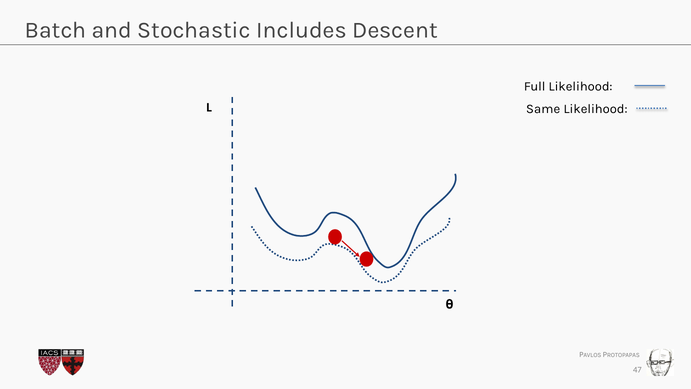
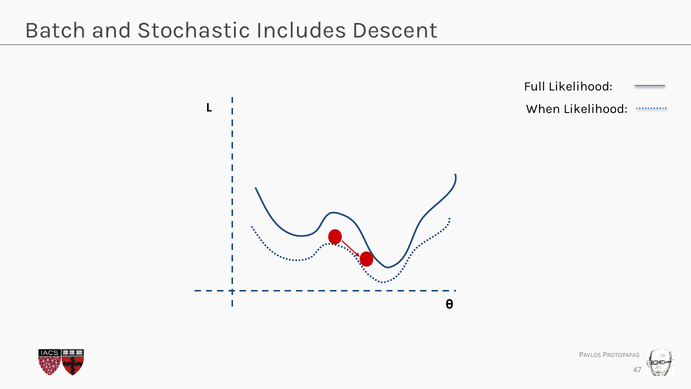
Same: Same -> When (543, 109)
